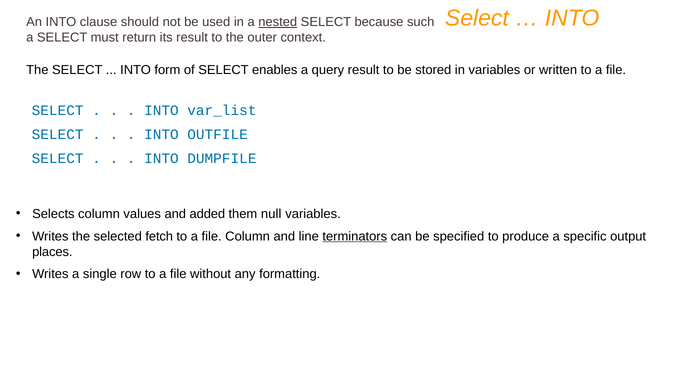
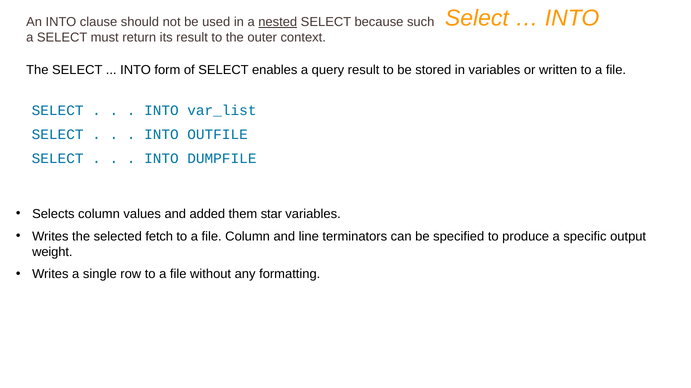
null: null -> star (271, 214)
terminators underline: present -> none (355, 237)
places: places -> weight (52, 252)
